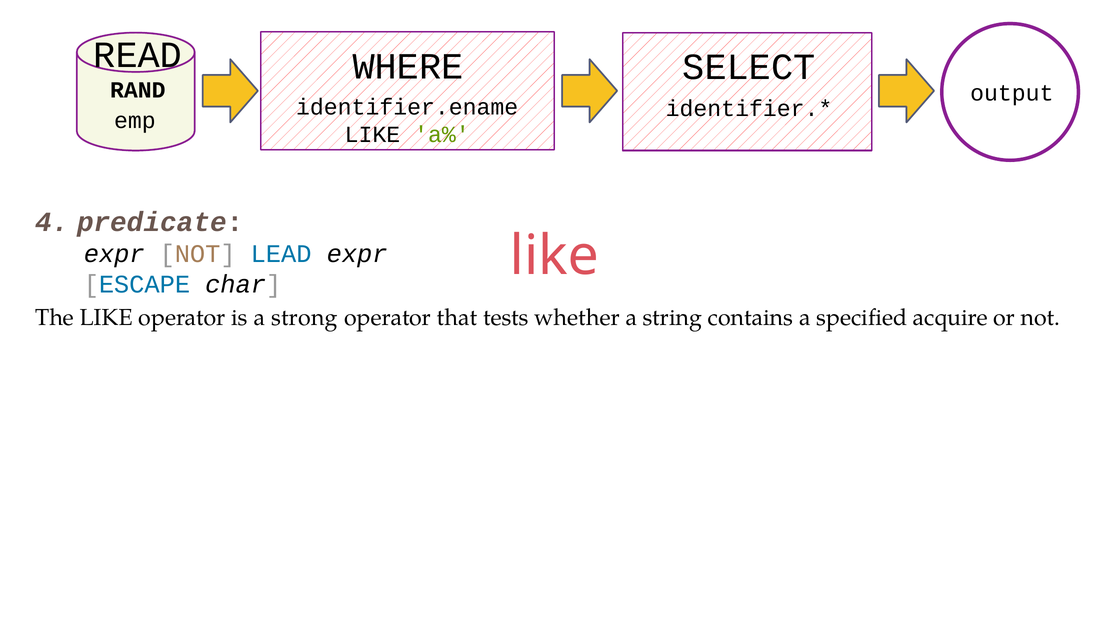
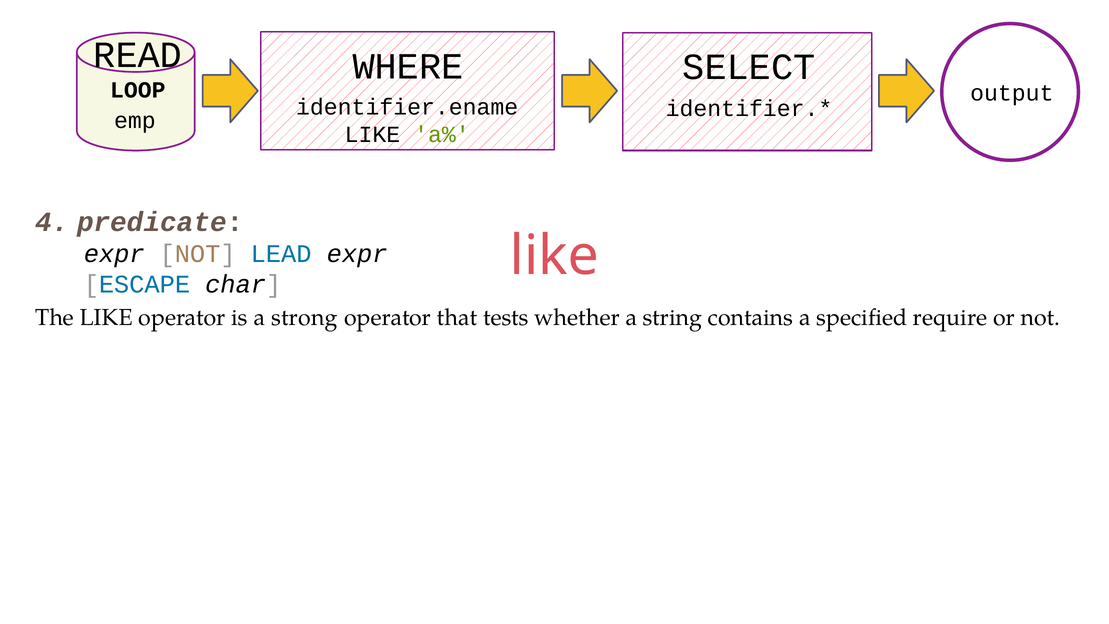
RAND: RAND -> LOOP (138, 90)
acquire: acquire -> require (950, 318)
